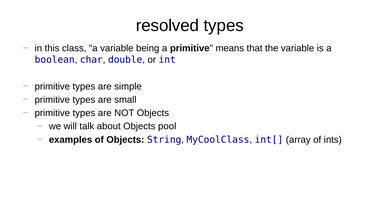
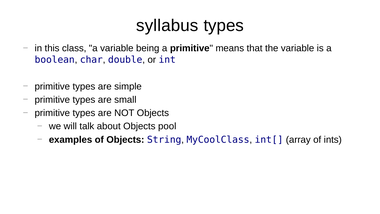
resolved: resolved -> syllabus (167, 26)
